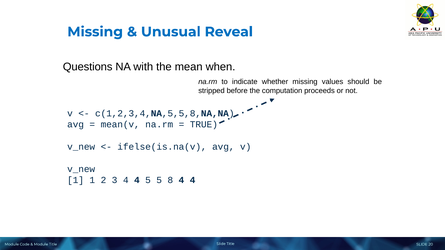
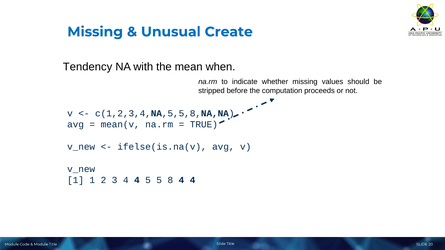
Reveal: Reveal -> Create (229, 32)
Questions: Questions -> Tendency (88, 67)
